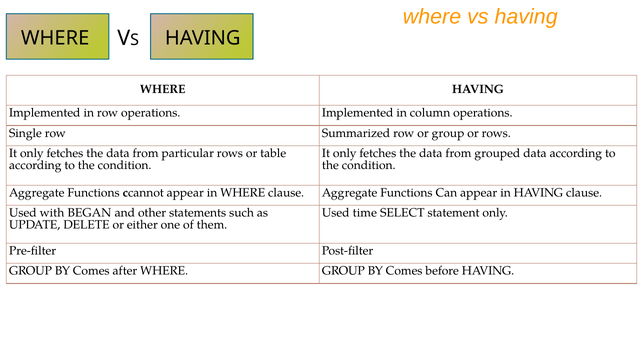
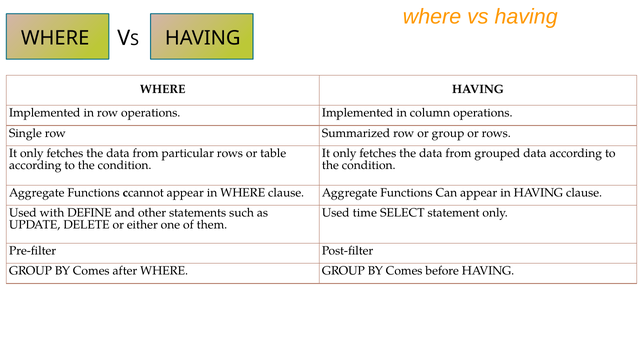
BEGAN: BEGAN -> DEFINE (90, 213)
